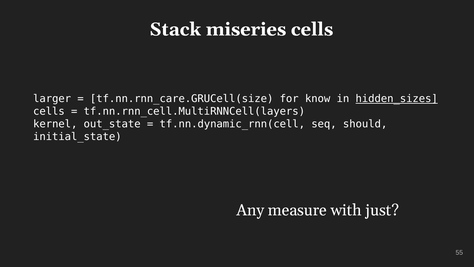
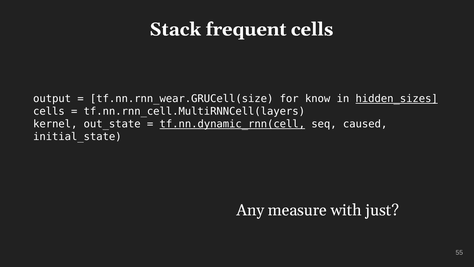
miseries: miseries -> frequent (246, 29)
larger: larger -> output (52, 99)
tf.nn.rnn_care.GRUCell(size: tf.nn.rnn_care.GRUCell(size -> tf.nn.rnn_wear.GRUCell(size (182, 99)
tf.nn.dynamic_rnn(cell underline: none -> present (232, 124)
should: should -> caused (365, 124)
